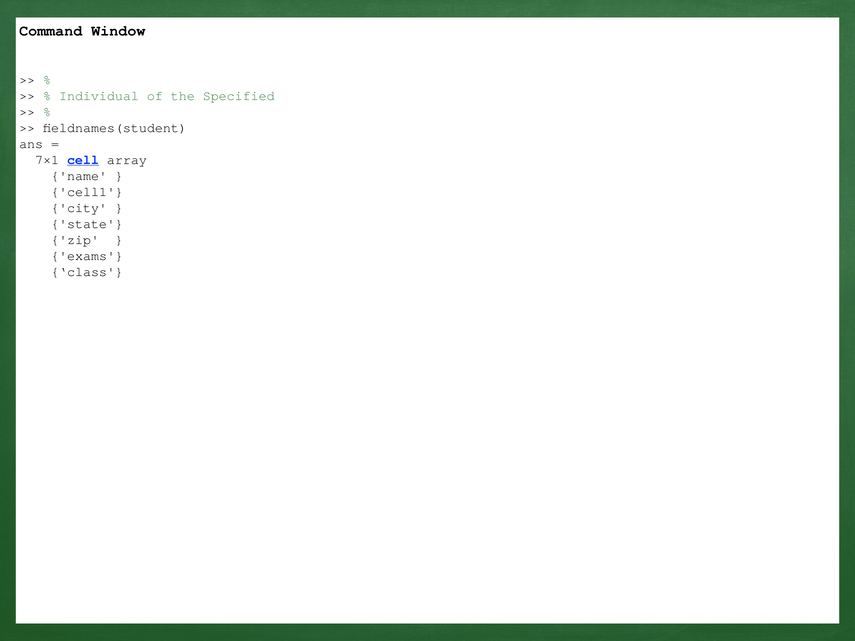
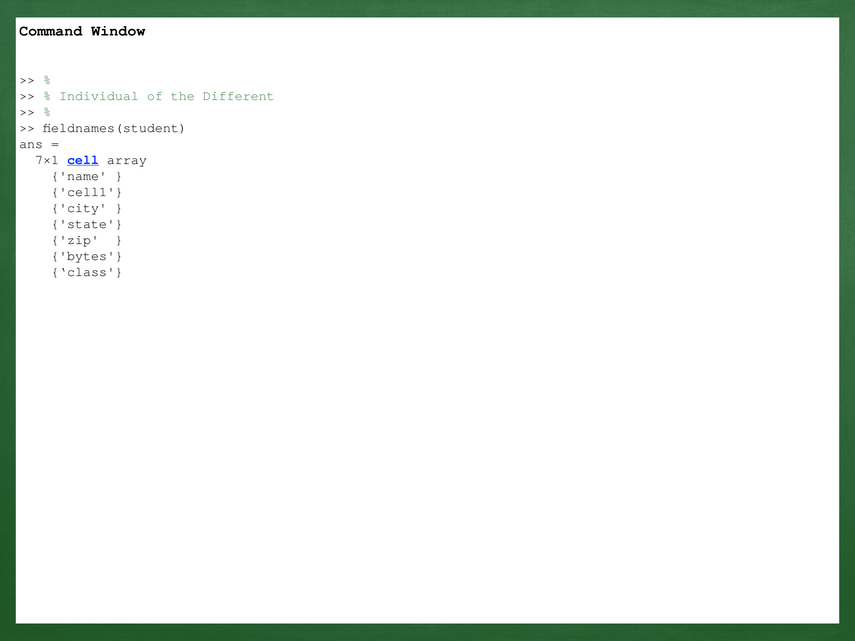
Specified: Specified -> Different (239, 96)
exams: exams -> bytes (87, 256)
